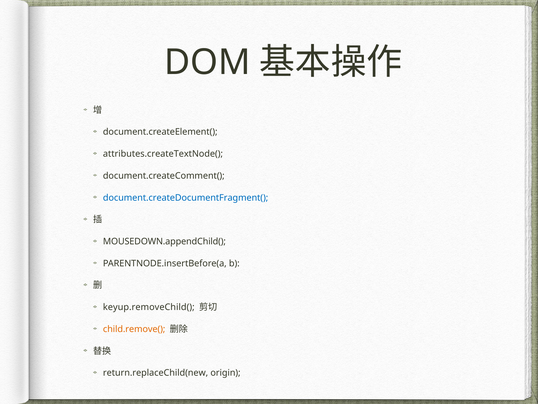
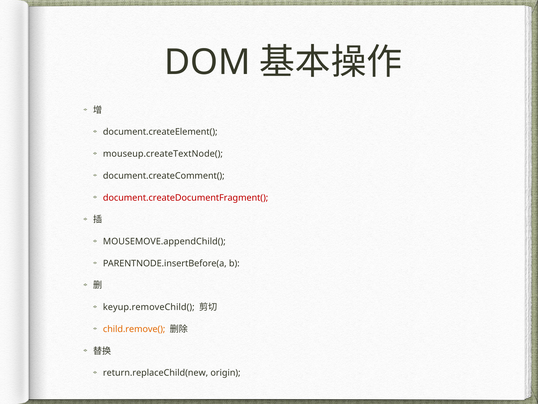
attributes.createTextNode(: attributes.createTextNode( -> mouseup.createTextNode( (163, 154)
document.createDocumentFragment( colour: blue -> red (186, 197)
MOUSEDOWN.appendChild(: MOUSEDOWN.appendChild( -> MOUSEMOVE.appendChild( (164, 241)
